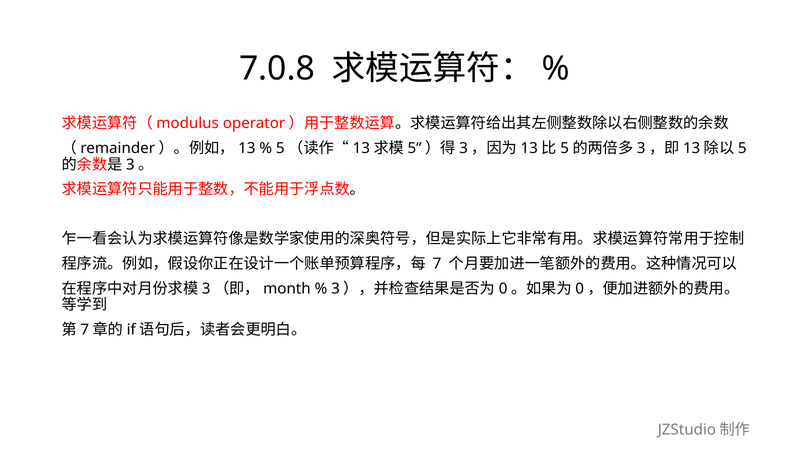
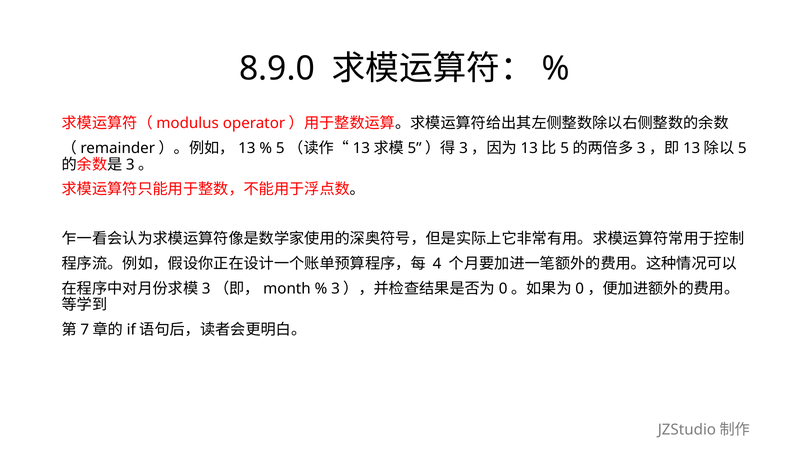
7.0.8: 7.0.8 -> 8.9.0 (277, 69)
7: 7 -> 4 (437, 264)
